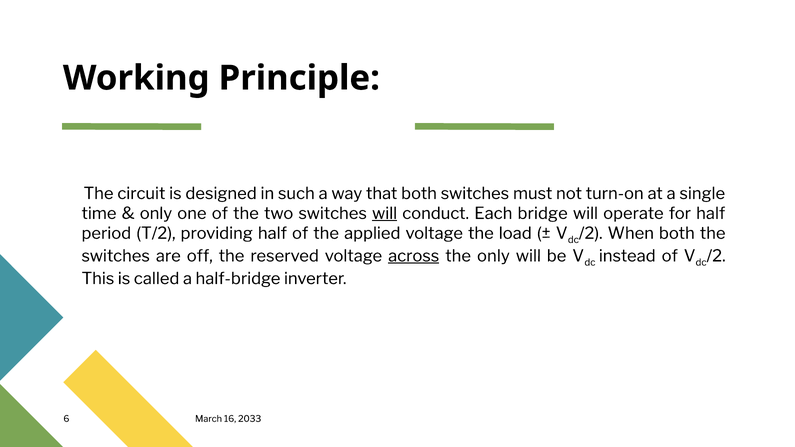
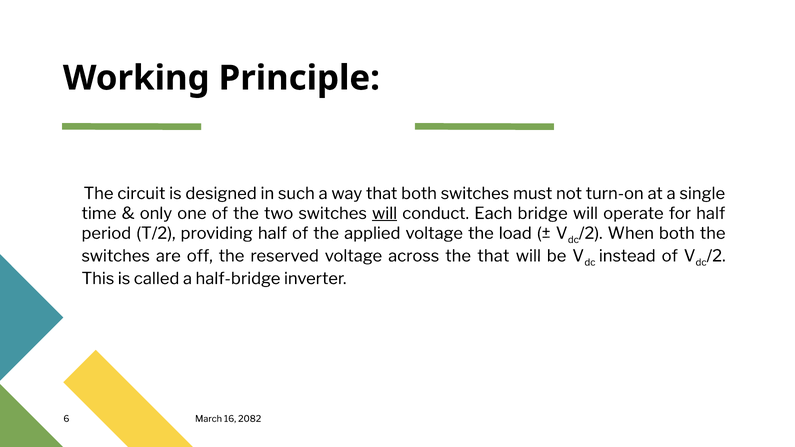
across underline: present -> none (414, 256)
the only: only -> that (493, 256)
2033: 2033 -> 2082 (250, 419)
